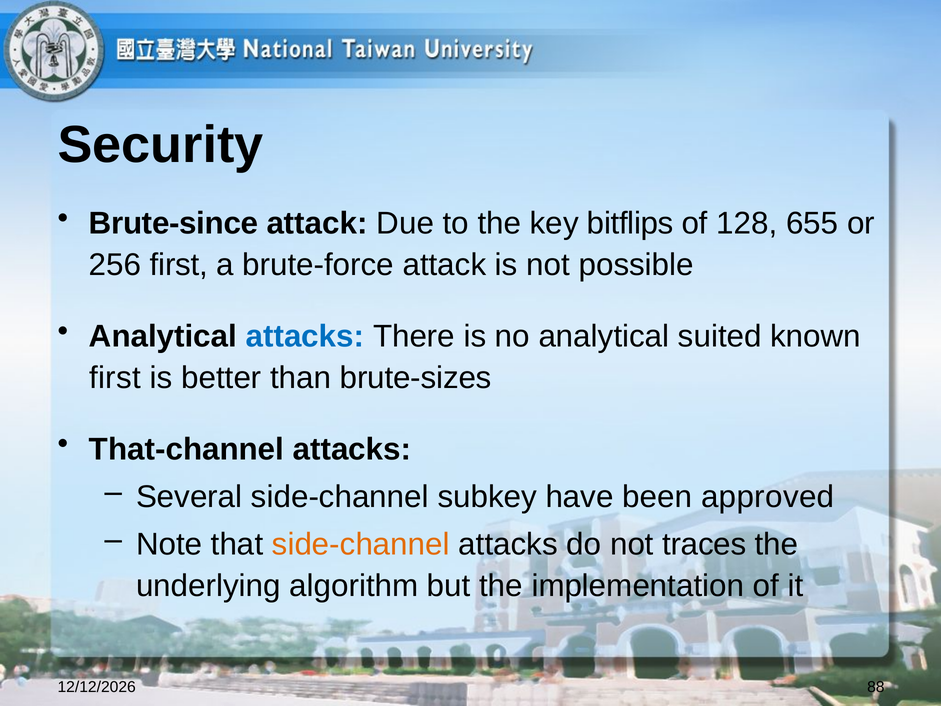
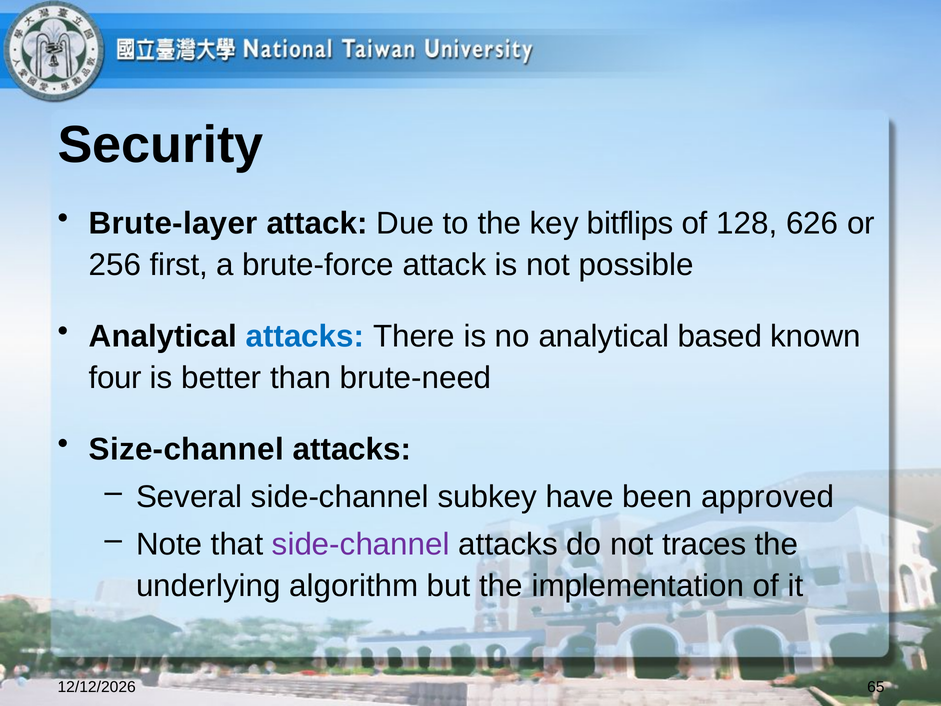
Brute-since: Brute-since -> Brute-layer (173, 223)
655: 655 -> 626 (812, 223)
suited: suited -> based (720, 336)
first: first -> four (115, 378)
brute-sizes: brute-sizes -> brute-need (416, 378)
That-channel: That-channel -> Size-channel (186, 449)
side-channel colour: orange -> purple (361, 544)
88: 88 -> 65 (876, 687)
